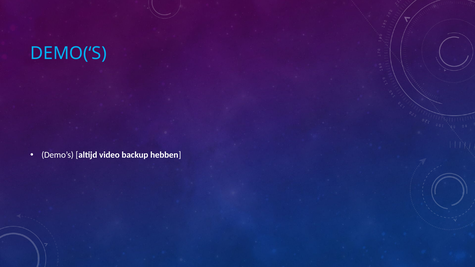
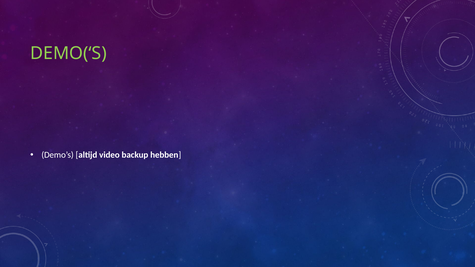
DEMO(‘S colour: light blue -> light green (69, 53)
